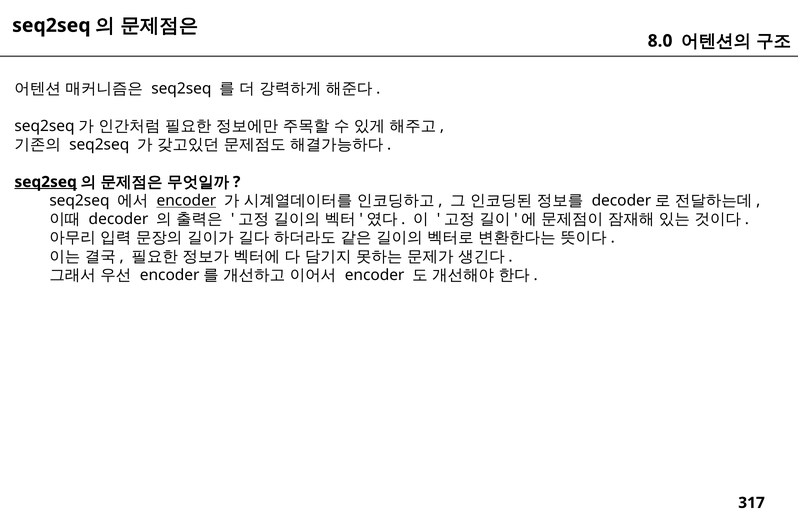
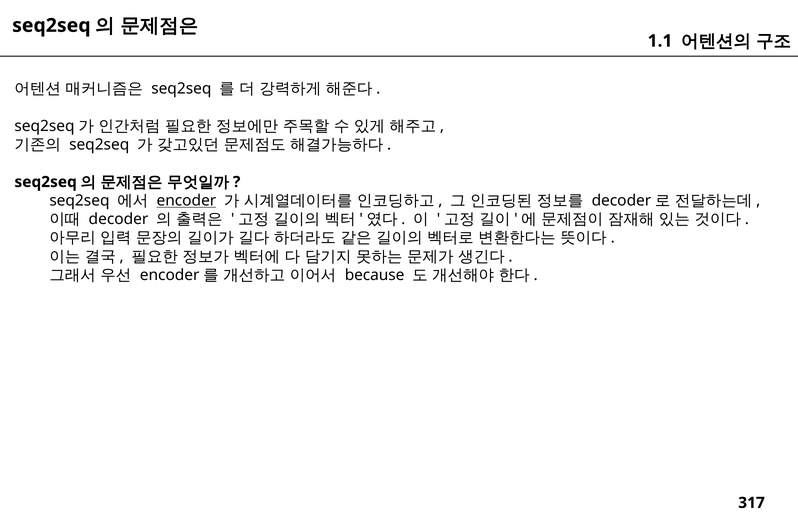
8.0: 8.0 -> 1.1 (660, 41)
seq2seq underline: present -> none (46, 182)
encoder: encoder -> because (375, 275)
